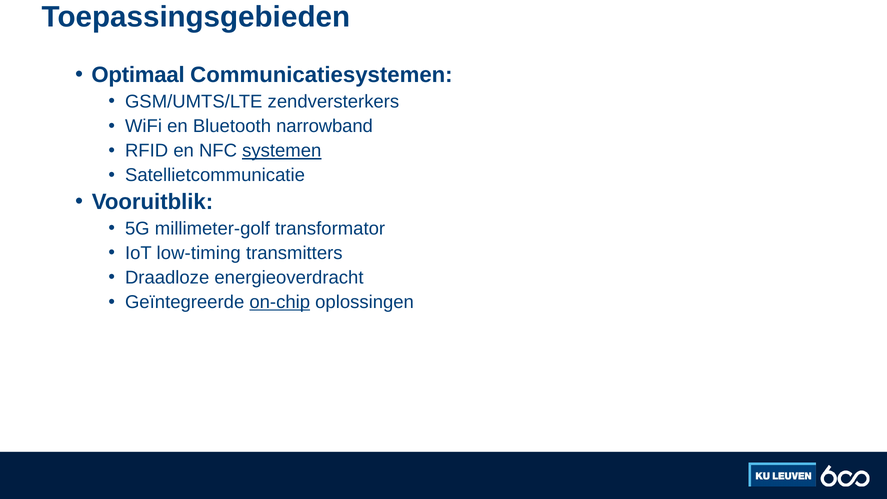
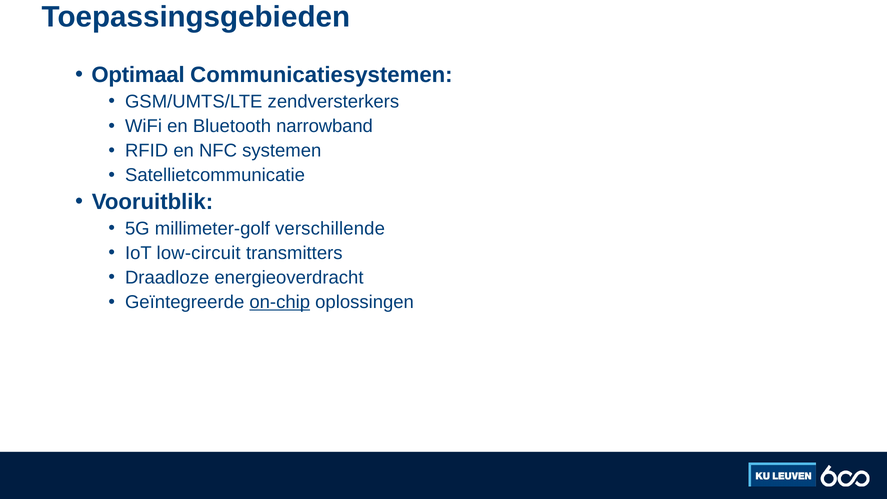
systemen underline: present -> none (282, 151)
transformator: transformator -> verschillende (330, 228)
low-timing: low-timing -> low-circuit (199, 253)
